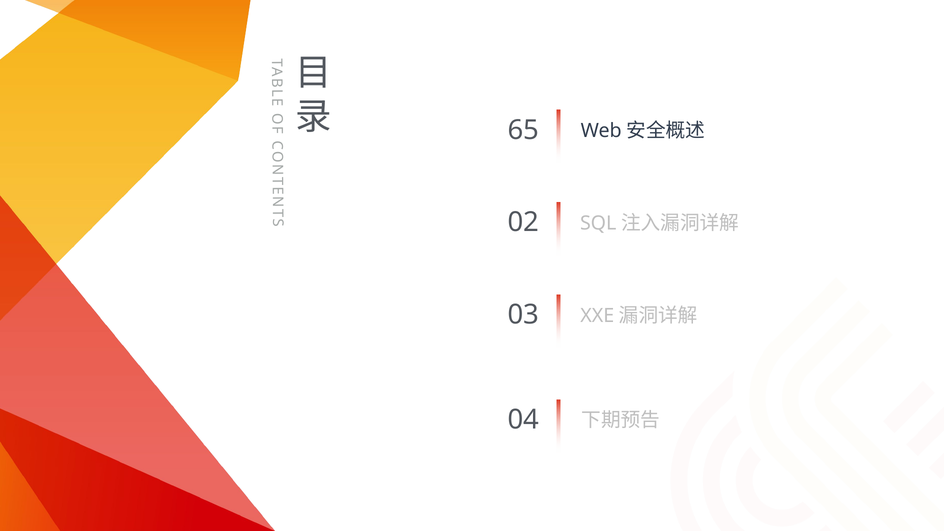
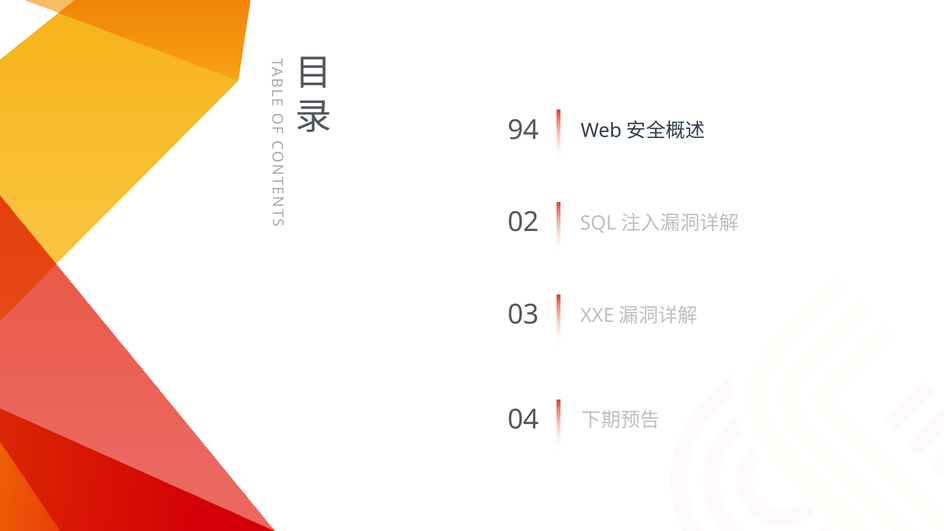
65: 65 -> 94 (523, 130)
